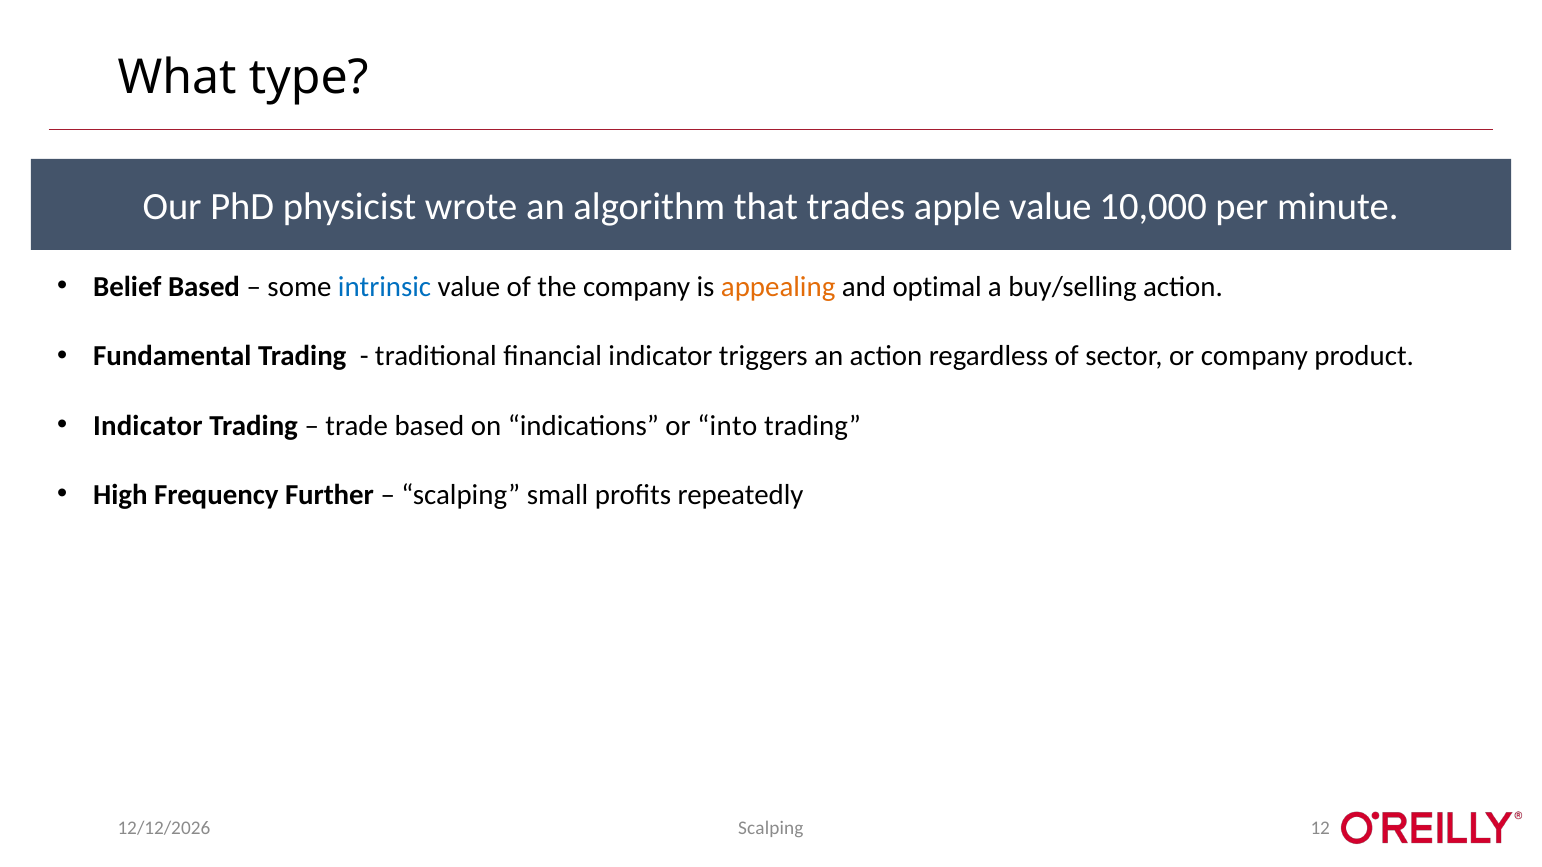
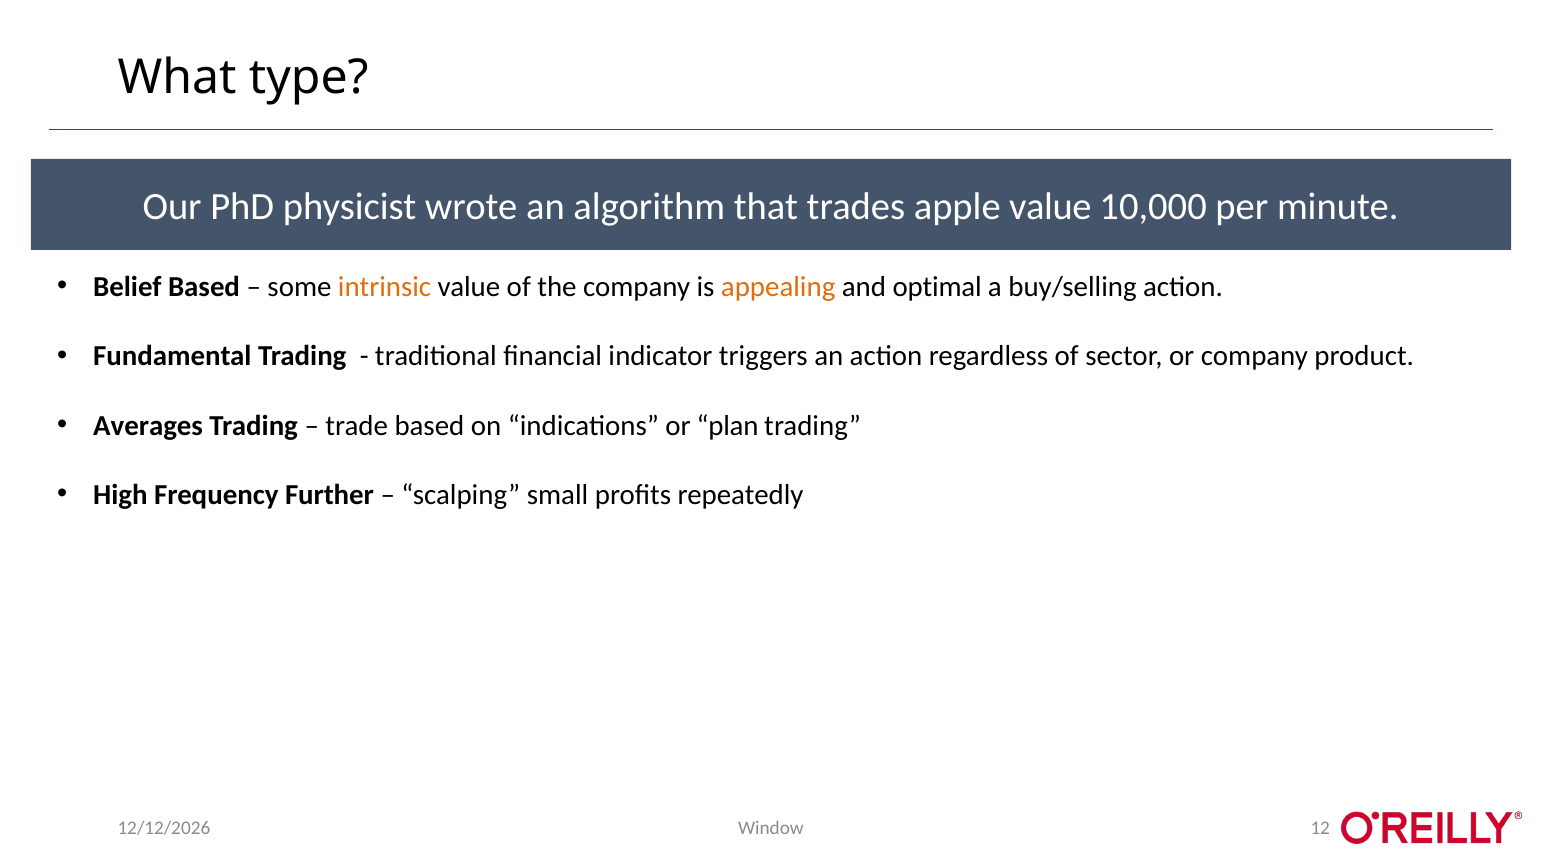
intrinsic colour: blue -> orange (385, 287)
Indicator: Indicator -> Averages (148, 426)
into: into -> plan (728, 426)
Scalping: Scalping -> Window (771, 828)
